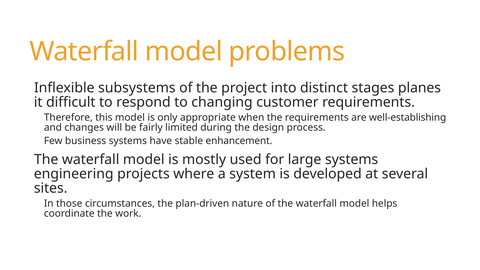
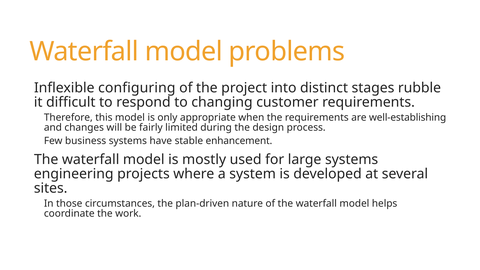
subsystems: subsystems -> configuring (137, 88)
planes: planes -> rubble (419, 88)
